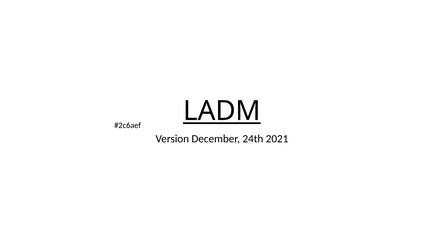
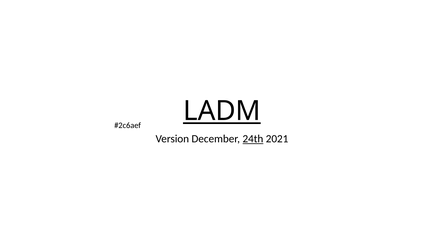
24th underline: none -> present (253, 139)
